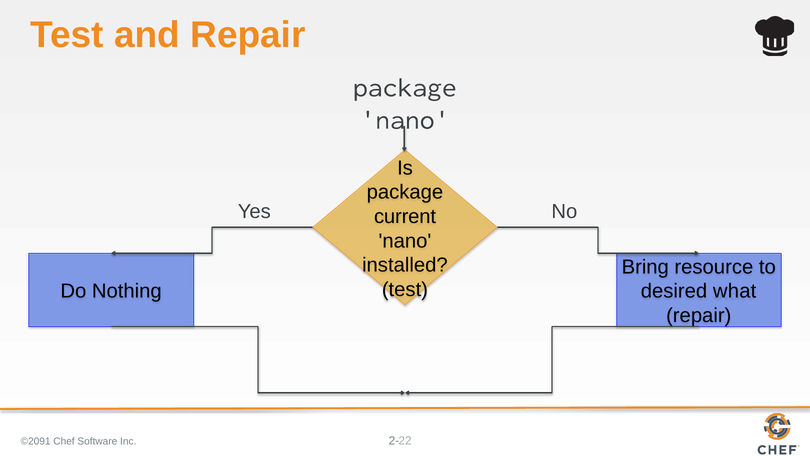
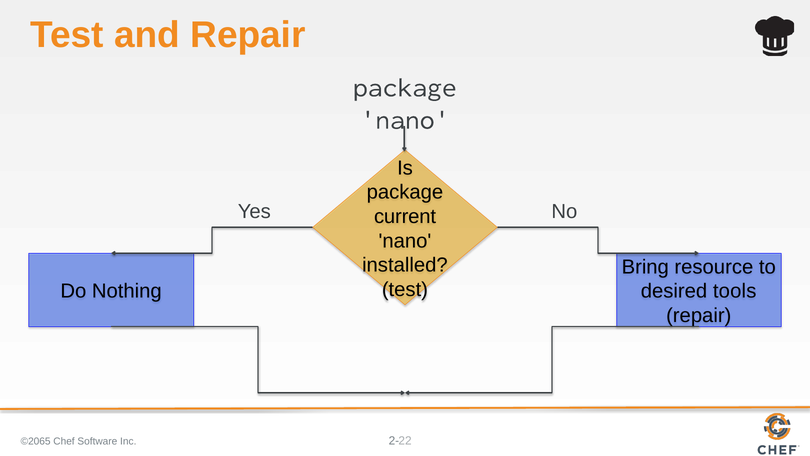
what: what -> tools (735, 291)
©2091: ©2091 -> ©2065 (36, 441)
